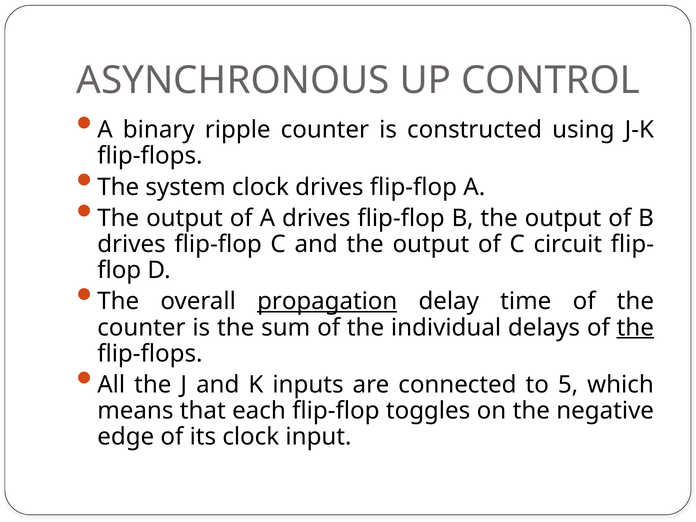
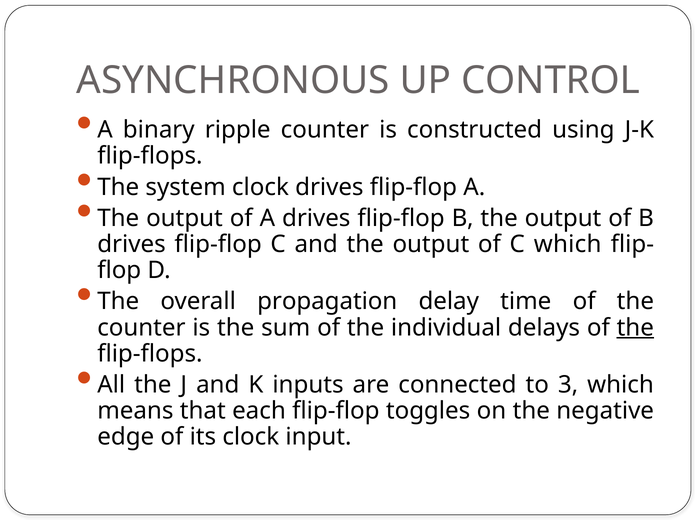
C circuit: circuit -> which (568, 244)
propagation underline: present -> none (327, 301)
5: 5 -> 3 (568, 385)
